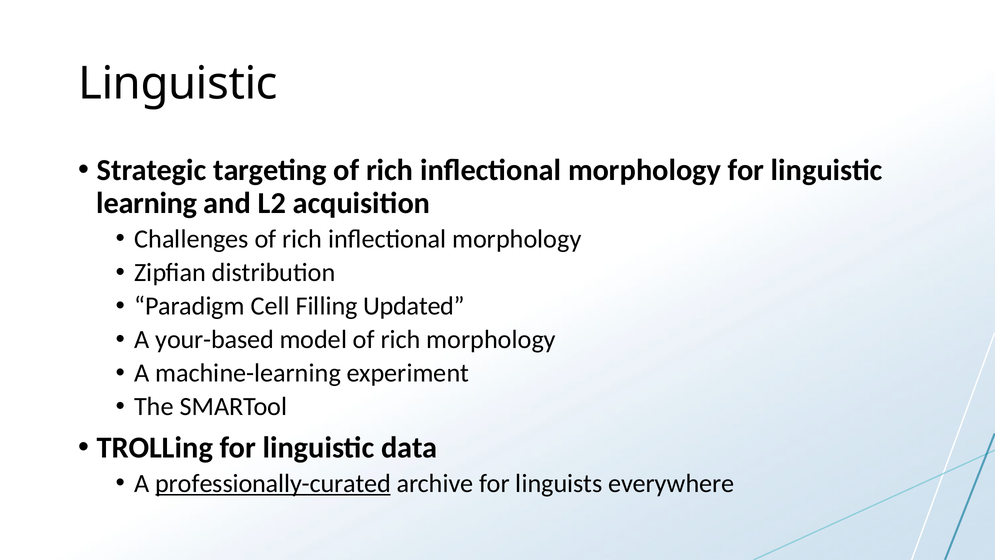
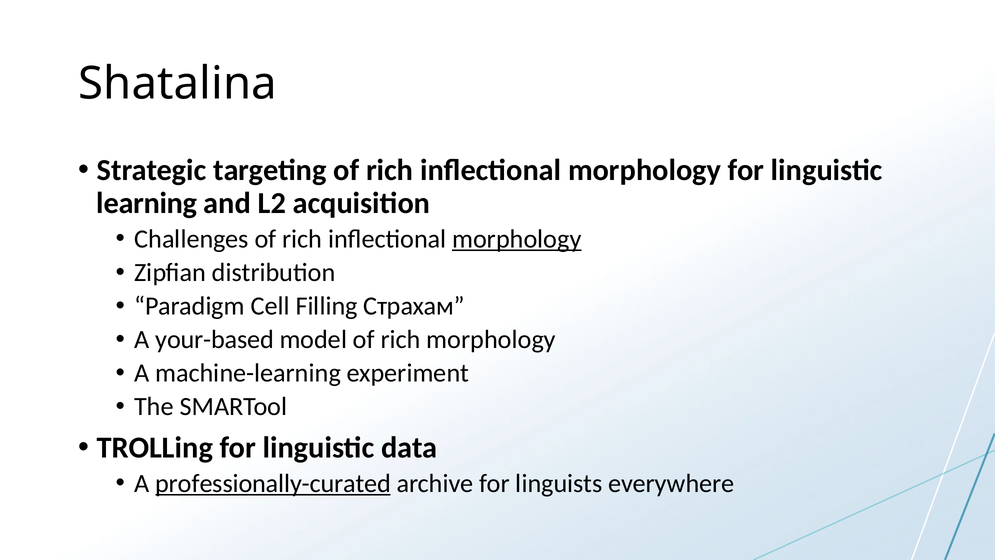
Linguistic: Linguistic -> Shatalina (178, 84)
morphology underline: none -> present (517, 239)
Updated: Updated -> Страхам (414, 306)
